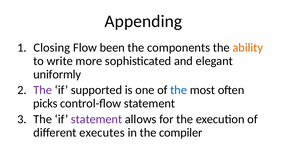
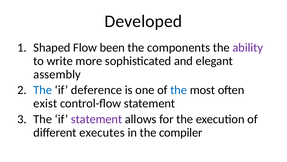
Appending: Appending -> Developed (143, 21)
Closing: Closing -> Shaped (52, 47)
ability colour: orange -> purple (248, 47)
uniformly: uniformly -> assembly (57, 74)
The colour: purple -> blue (43, 90)
supported: supported -> deference (96, 90)
picks: picks -> exist (45, 103)
